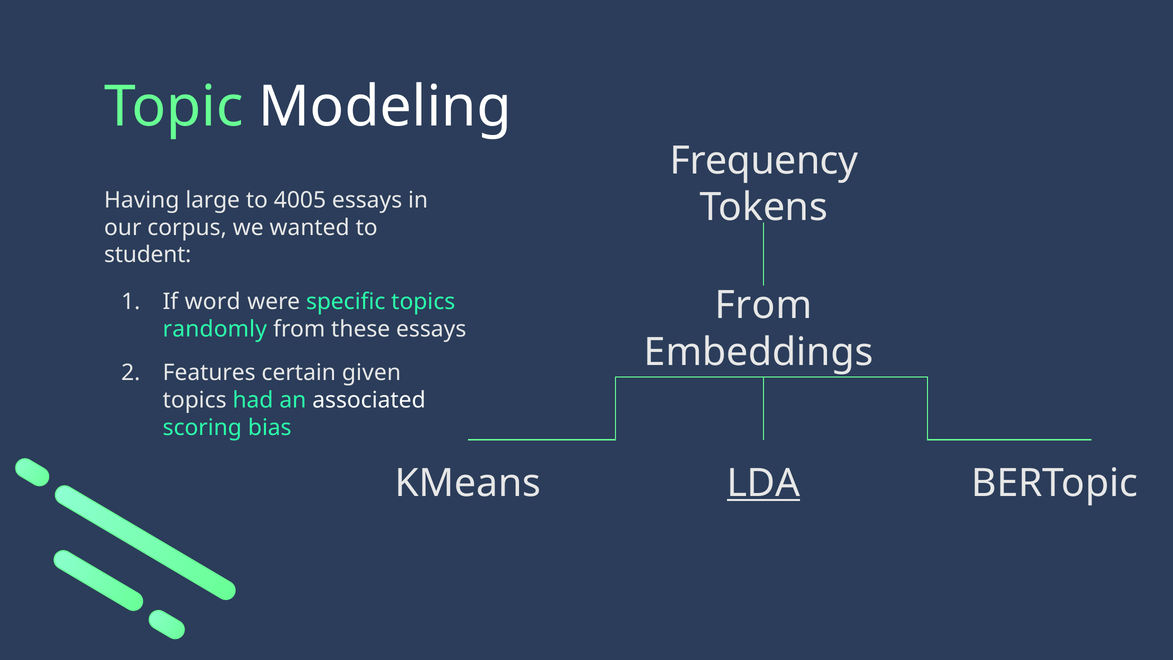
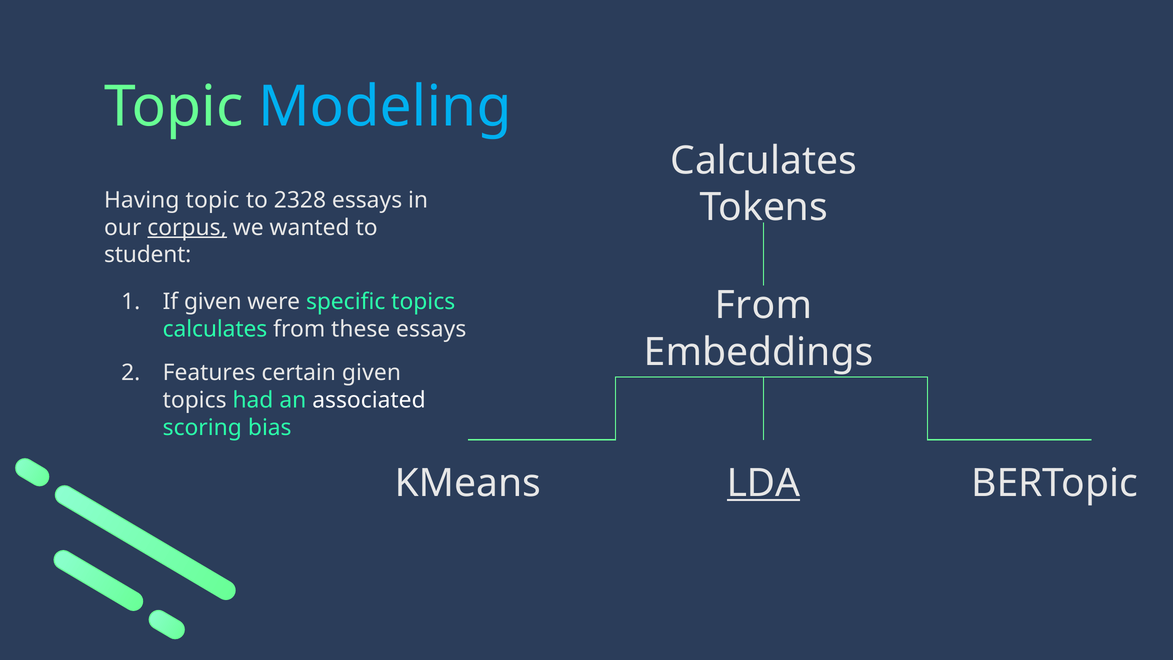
Modeling colour: white -> light blue (385, 107)
Frequency: Frequency -> Calculates (764, 161)
Having large: large -> topic (213, 200)
4005: 4005 -> 2328 (300, 200)
corpus underline: none -> present (187, 227)
If word: word -> given (213, 302)
randomly: randomly -> calculates (215, 329)
